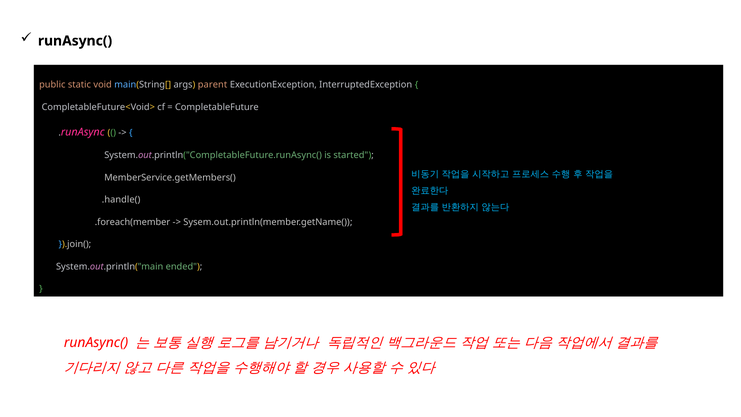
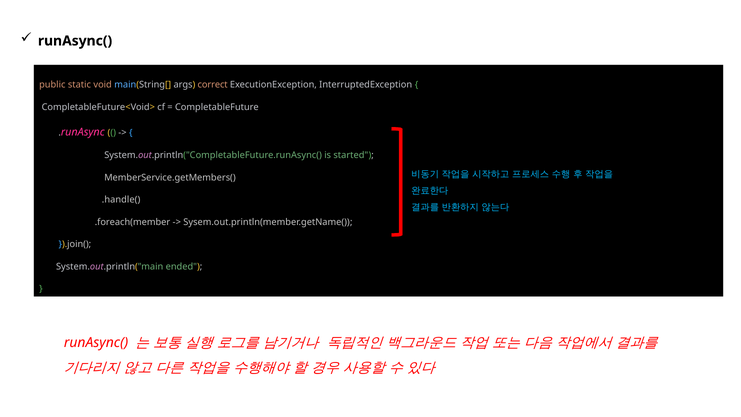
parent: parent -> correct (213, 85)
